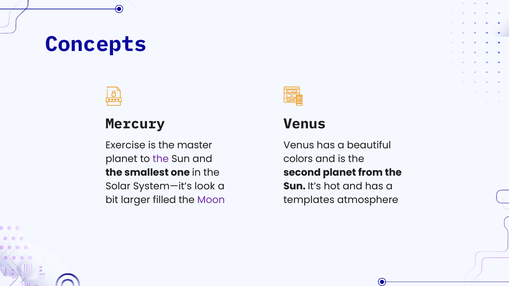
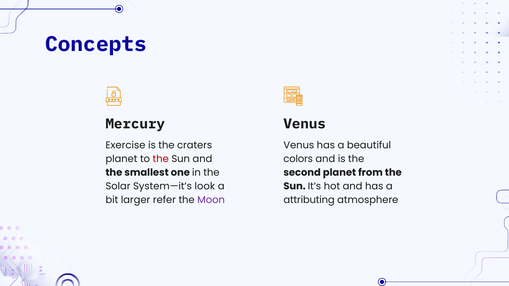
master: master -> craters (195, 146)
the colour: purple -> red (161, 159)
filled: filled -> refer (164, 200)
templates: templates -> attributing (309, 200)
